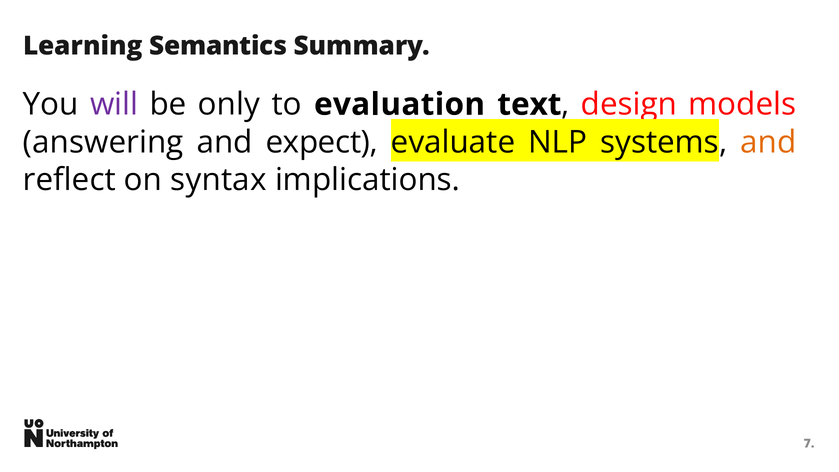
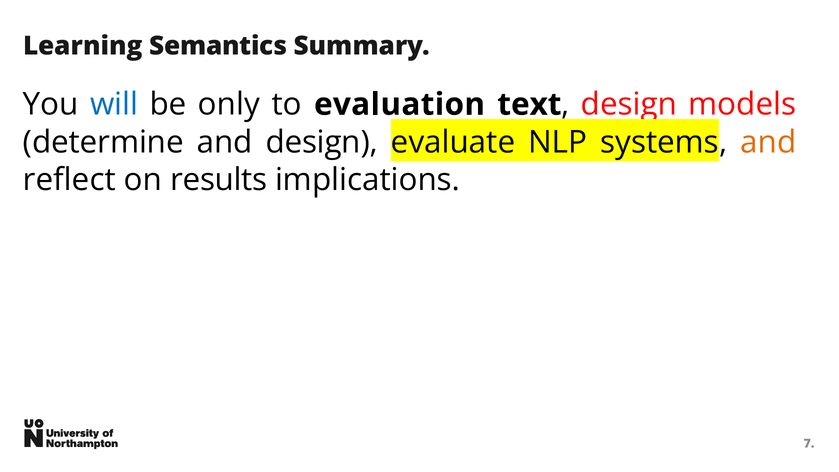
will colour: purple -> blue (114, 104)
answering: answering -> determine (103, 142)
and expect: expect -> design (322, 142)
syntax: syntax -> results (219, 180)
